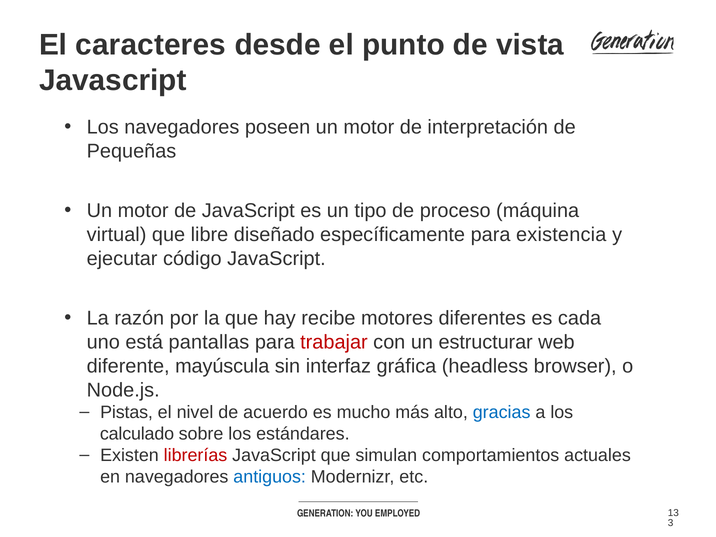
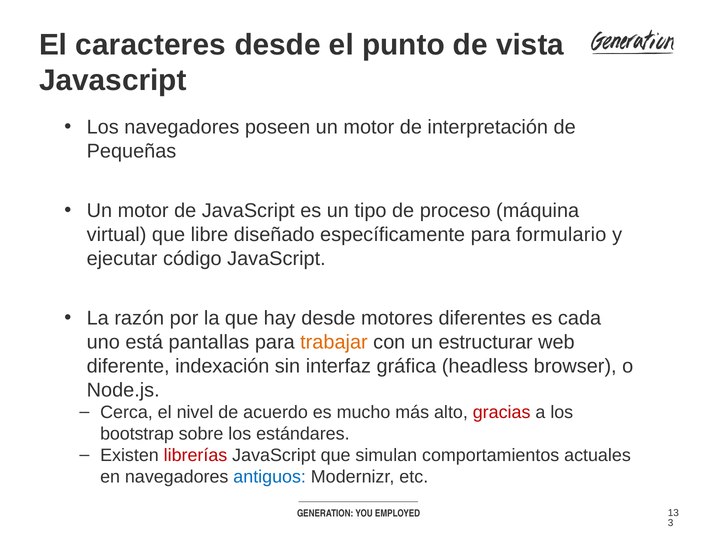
existencia: existencia -> formulario (561, 235)
hay recibe: recibe -> desde (328, 318)
trabajar colour: red -> orange (334, 342)
mayúscula: mayúscula -> indexación (222, 366)
Pistas: Pistas -> Cerca (126, 412)
gracias colour: blue -> red (502, 412)
calculado: calculado -> bootstrap (137, 434)
